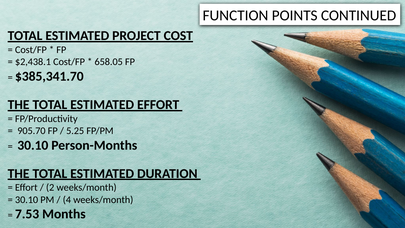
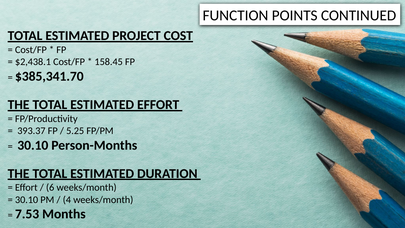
658.05: 658.05 -> 158.45 (109, 62)
905.70: 905.70 -> 393.37 (31, 131)
2: 2 -> 6 (50, 187)
